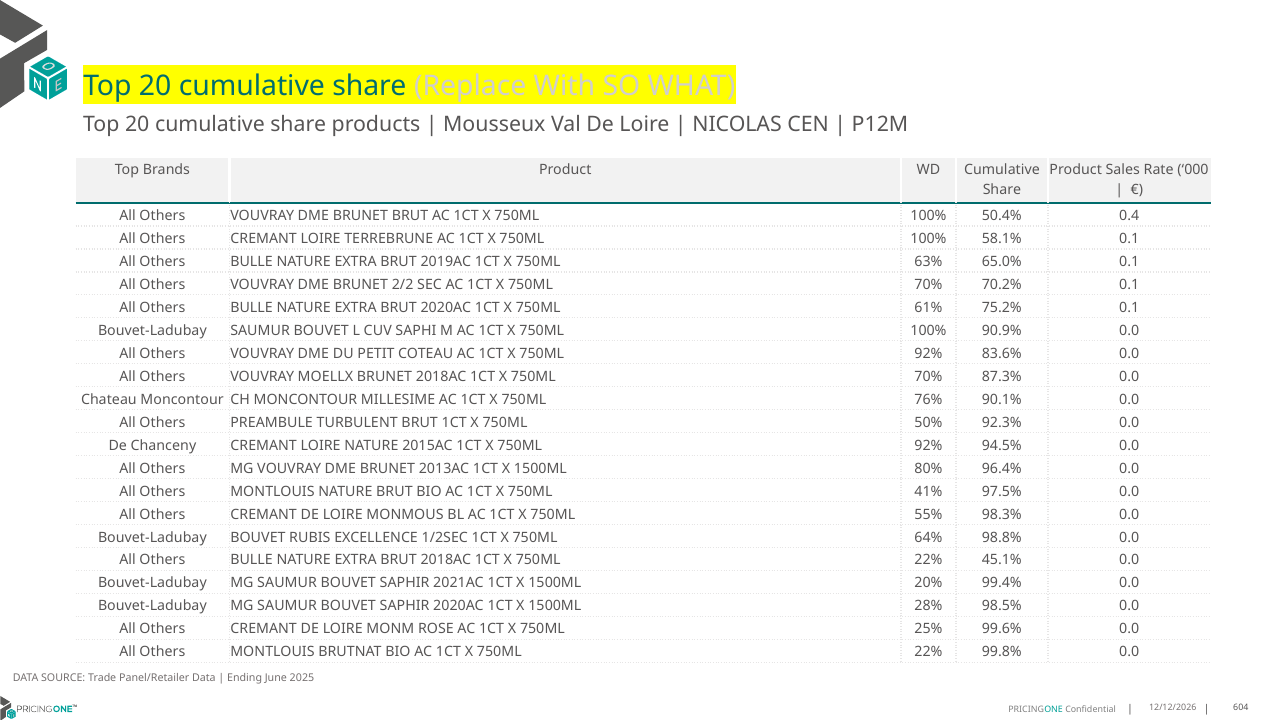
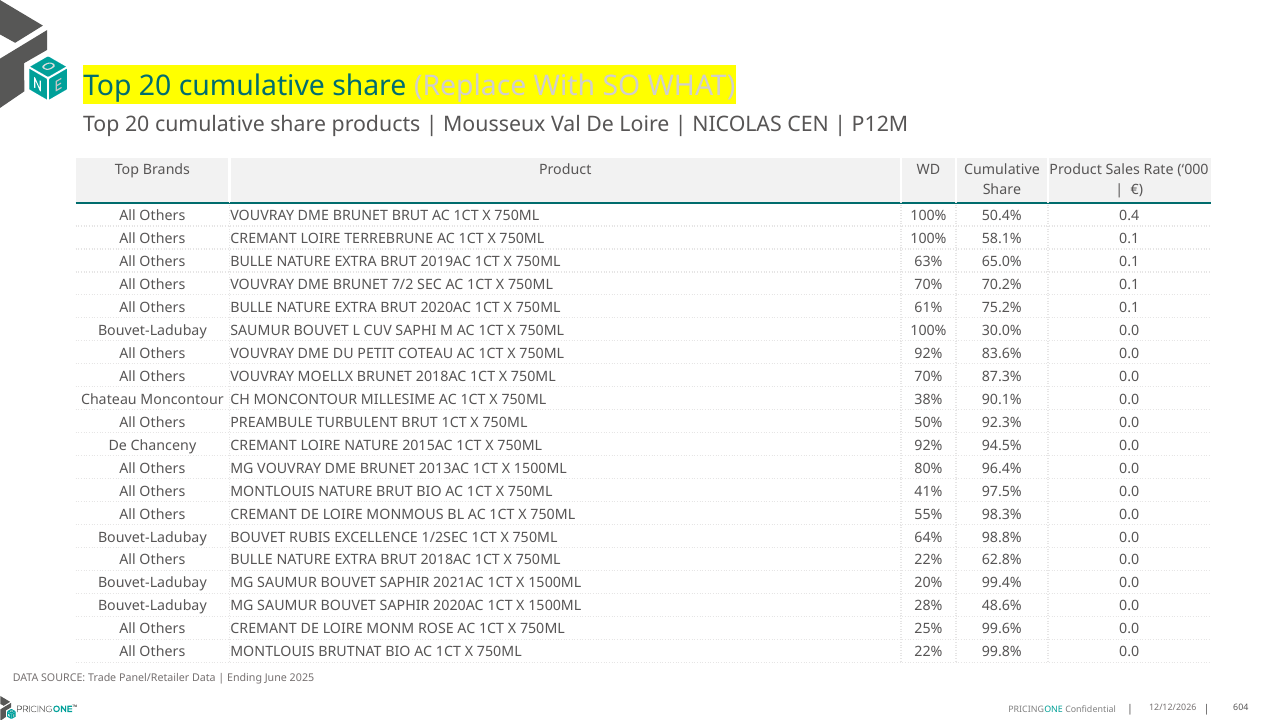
2/2: 2/2 -> 7/2 (403, 285)
90.9%: 90.9% -> 30.0% (1002, 331)
76%: 76% -> 38% (929, 399)
45.1%: 45.1% -> 62.8% (1002, 560)
98.5%: 98.5% -> 48.6% (1002, 606)
